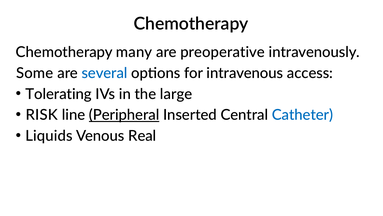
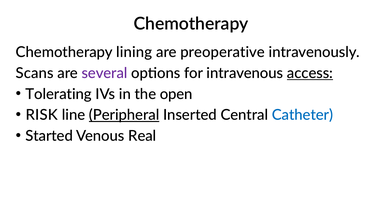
many: many -> lining (134, 52)
Some: Some -> Scans (35, 73)
several colour: blue -> purple (105, 73)
access underline: none -> present (310, 73)
large: large -> open (176, 94)
Liquids: Liquids -> Started (49, 136)
